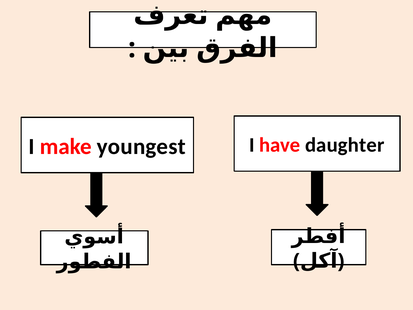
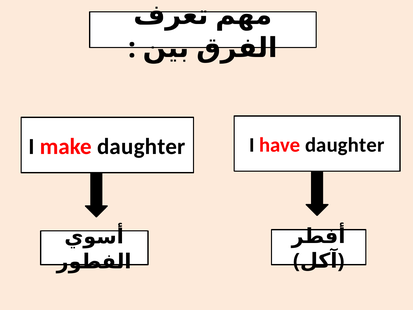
make youngest: youngest -> daughter (141, 147)
